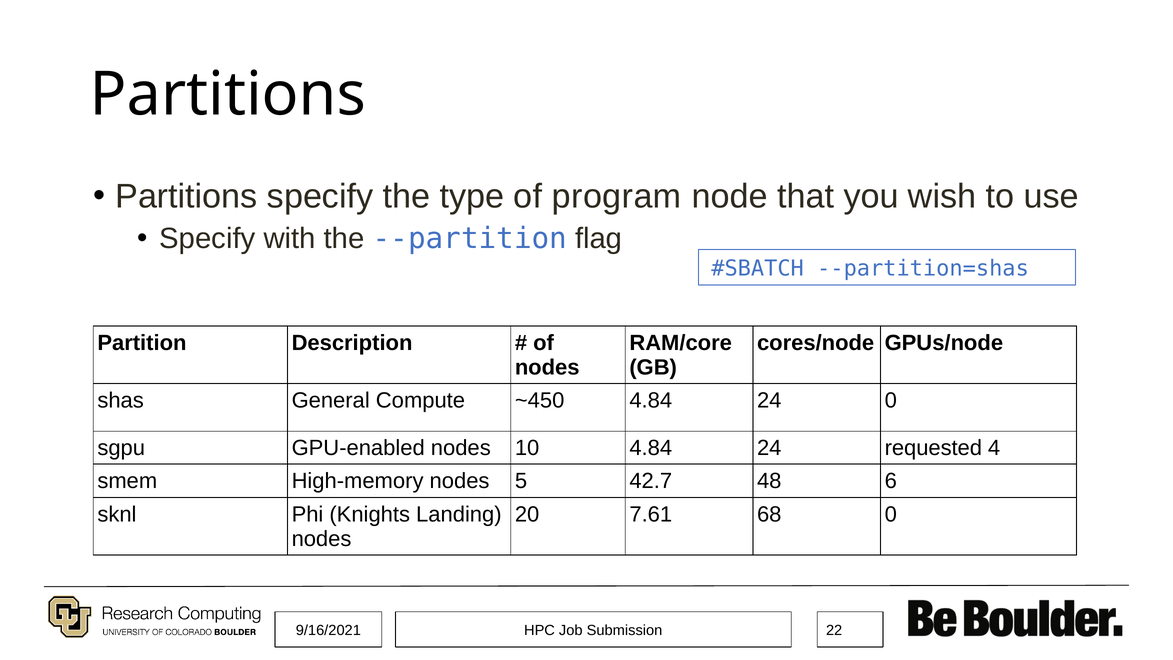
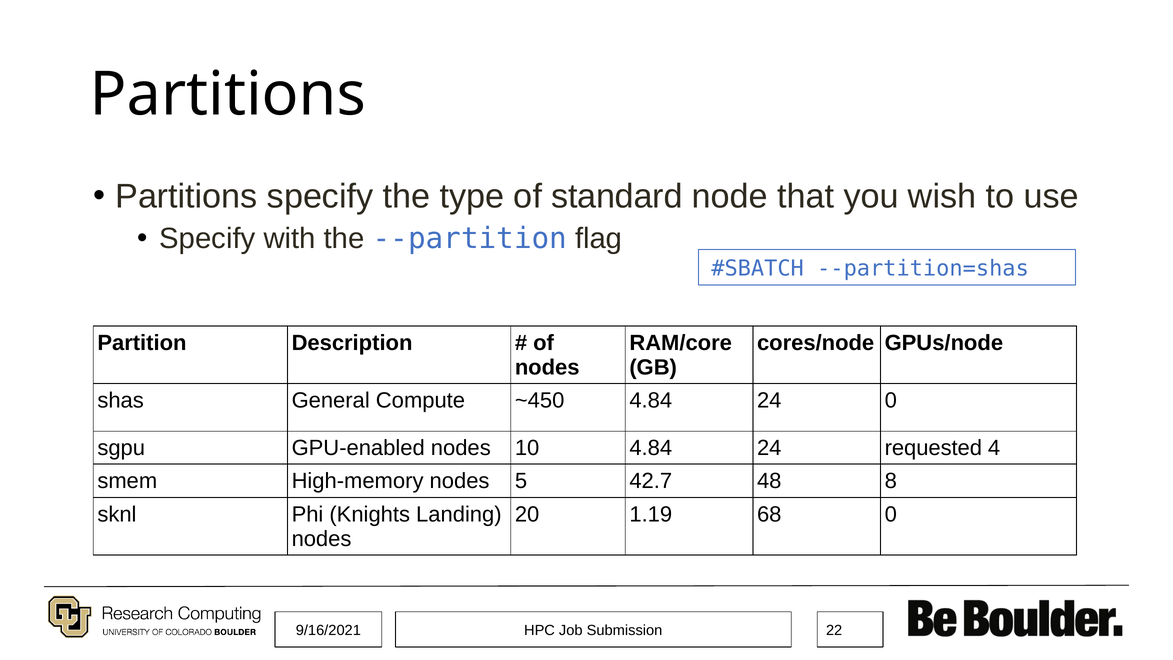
program: program -> standard (617, 196)
6: 6 -> 8 (891, 481)
7.61: 7.61 -> 1.19 (651, 514)
